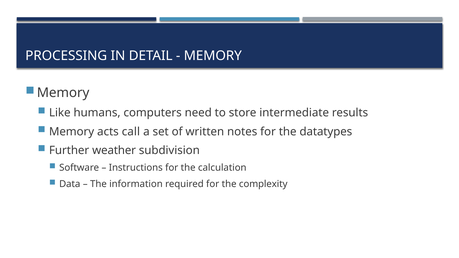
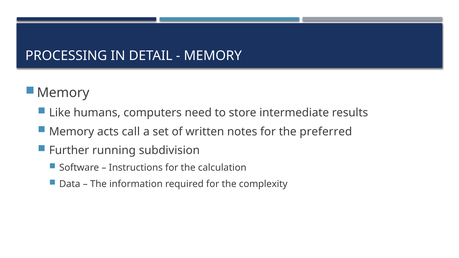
datatypes: datatypes -> preferred (326, 132)
weather: weather -> running (114, 151)
